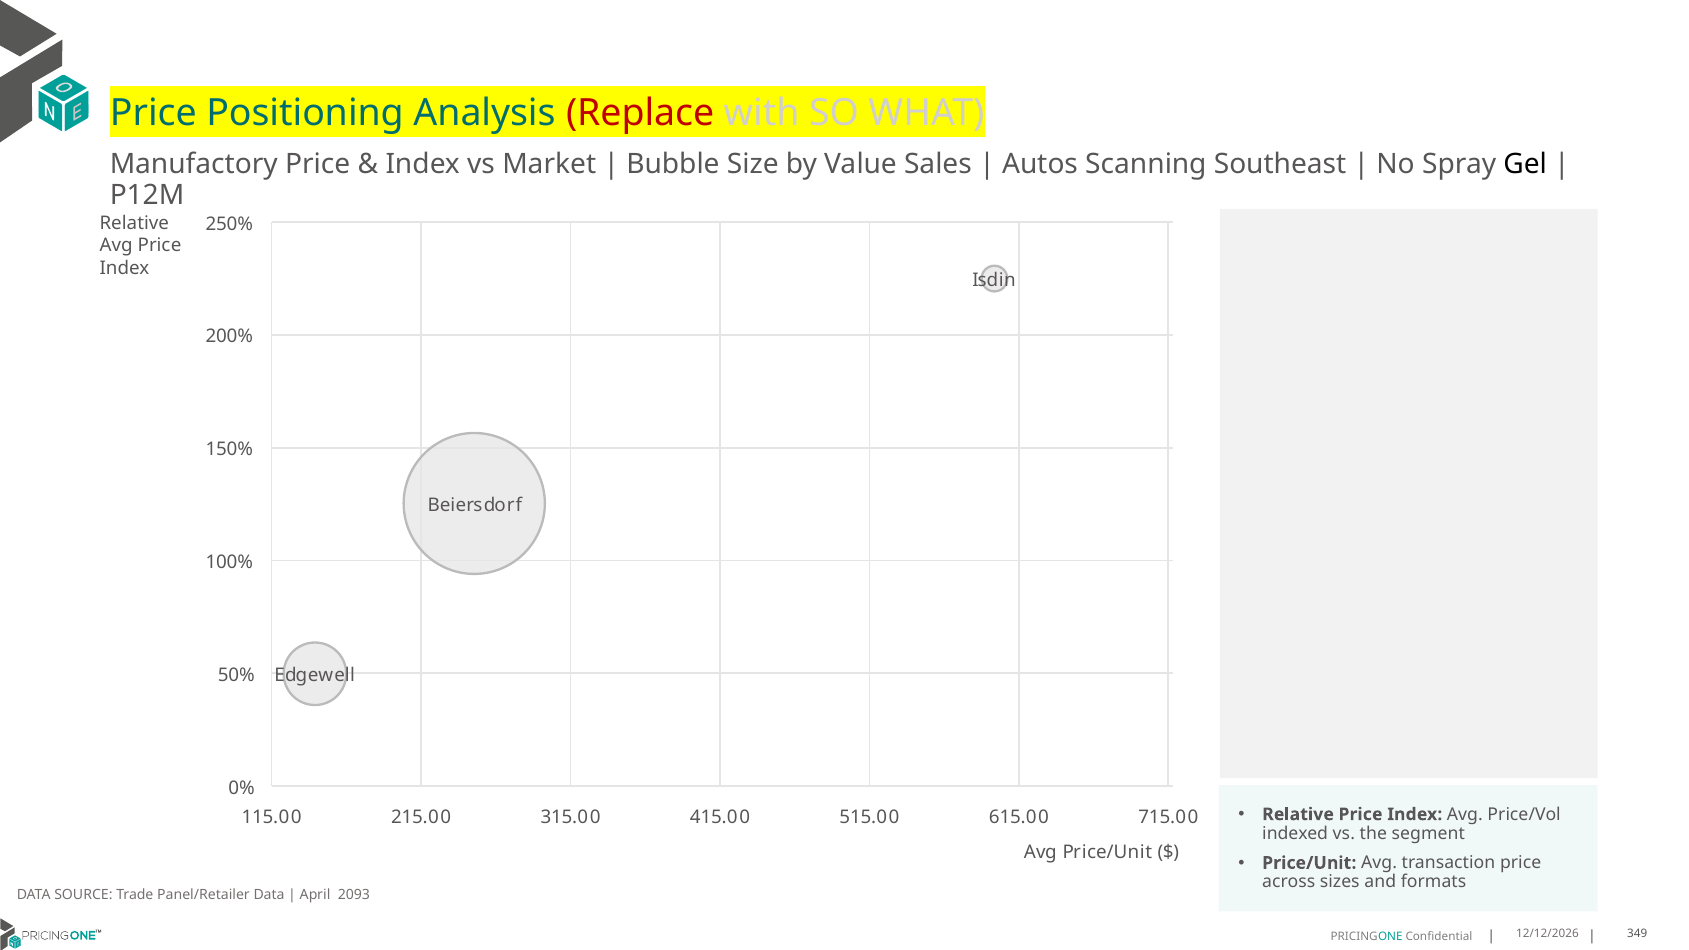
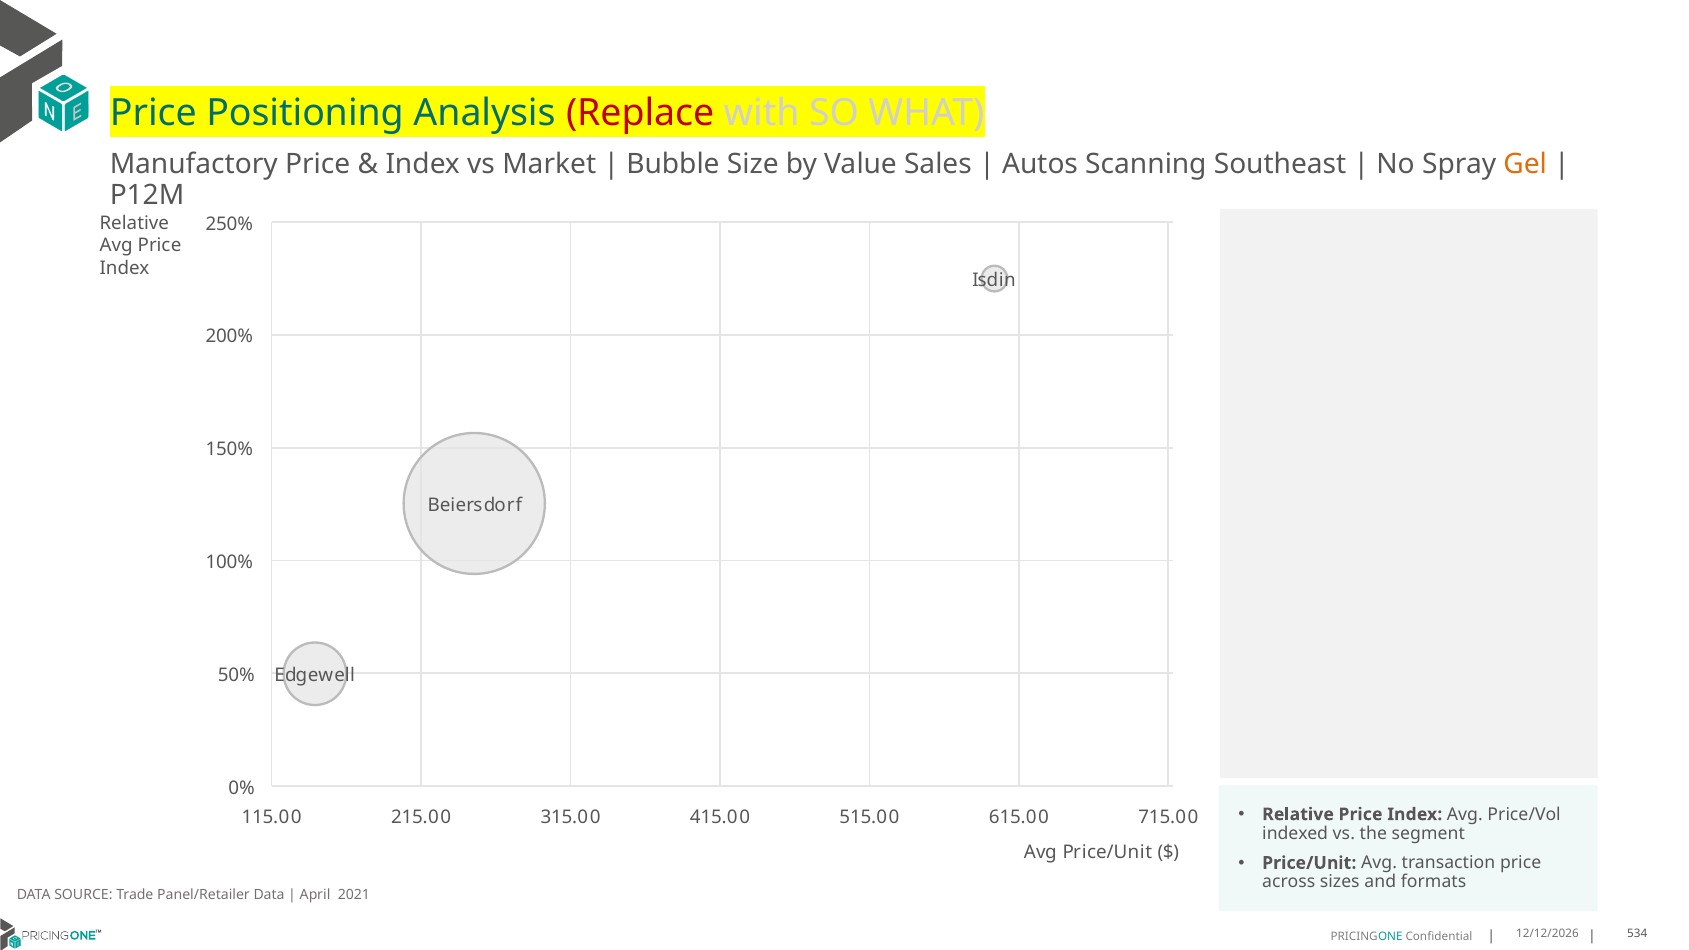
Gel colour: black -> orange (1525, 165)
2093: 2093 -> 2021 (354, 895)
349: 349 -> 534 (1637, 934)
